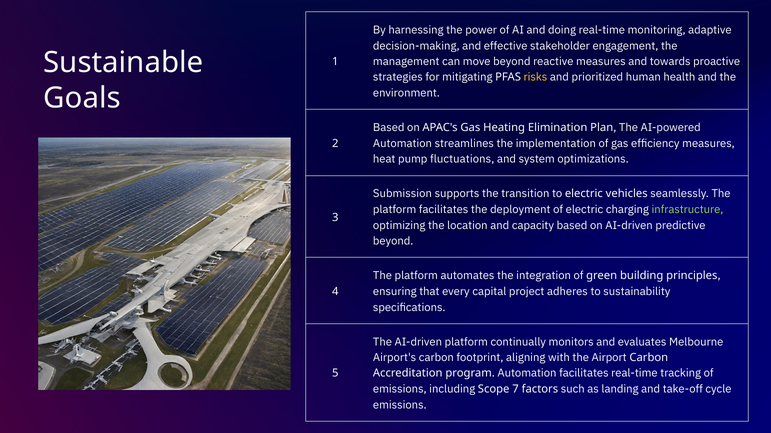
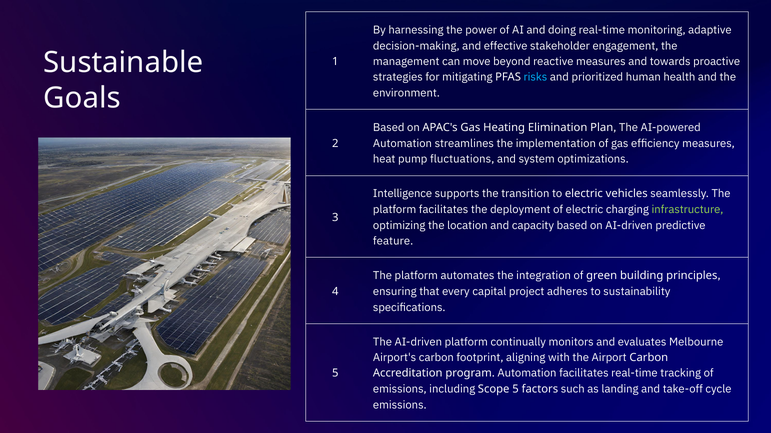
risks colour: yellow -> light blue (535, 77)
Submission: Submission -> Intelligence (403, 194)
beyond: beyond -> feature (393, 242)
Scope 7: 7 -> 5 (516, 390)
